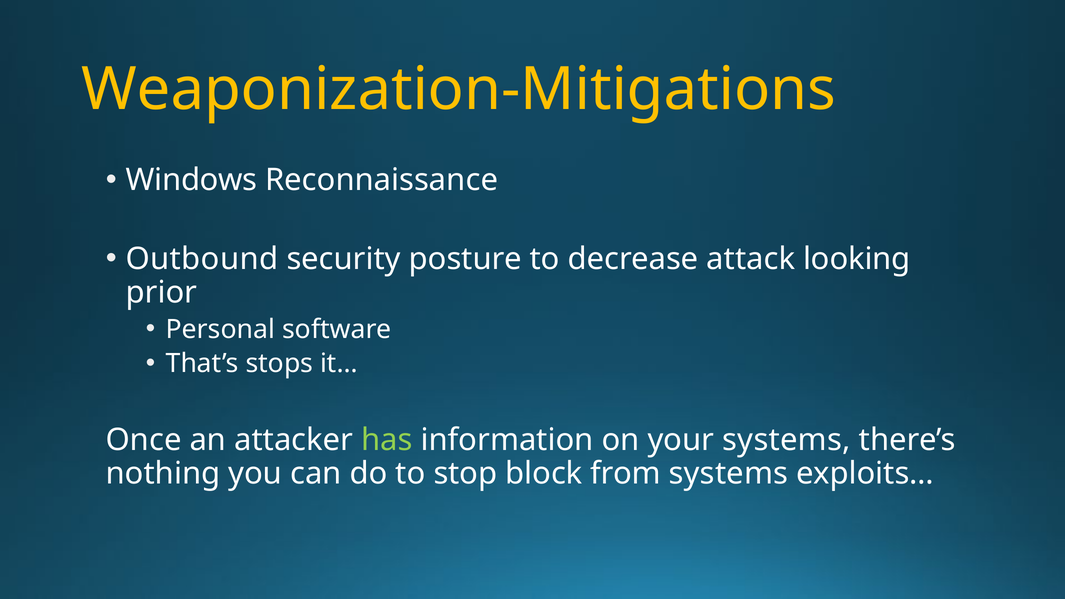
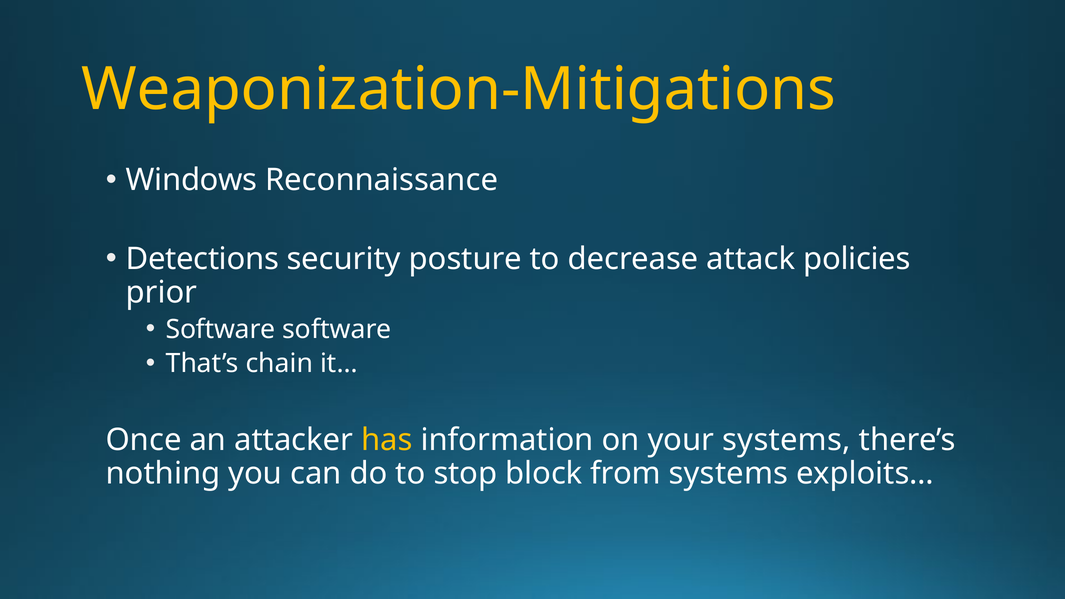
Outbound: Outbound -> Detections (202, 259)
looking: looking -> policies (857, 259)
Personal: Personal -> Software (221, 329)
stops: stops -> chain (279, 364)
has colour: light green -> yellow (387, 440)
